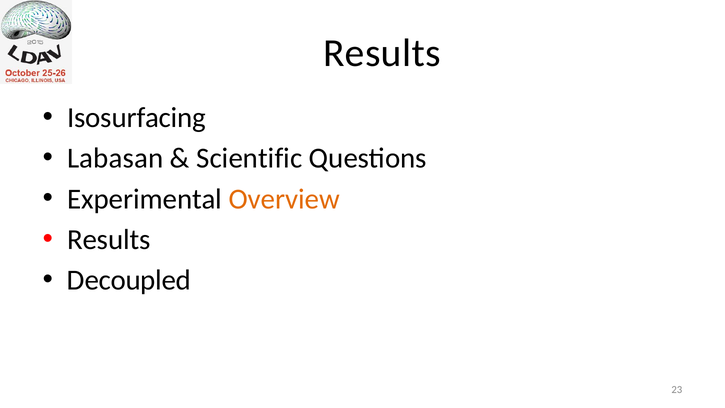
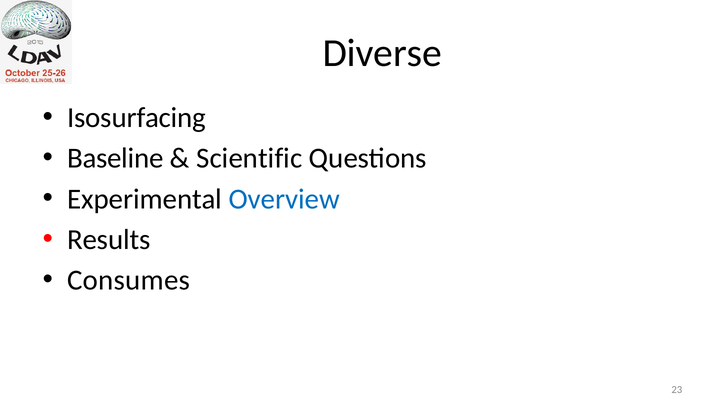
Results: Results -> Diverse (382, 53)
Labasan: Labasan -> Baseline (115, 158)
Overview colour: orange -> blue (284, 199)
Decoupled: Decoupled -> Consumes (129, 280)
